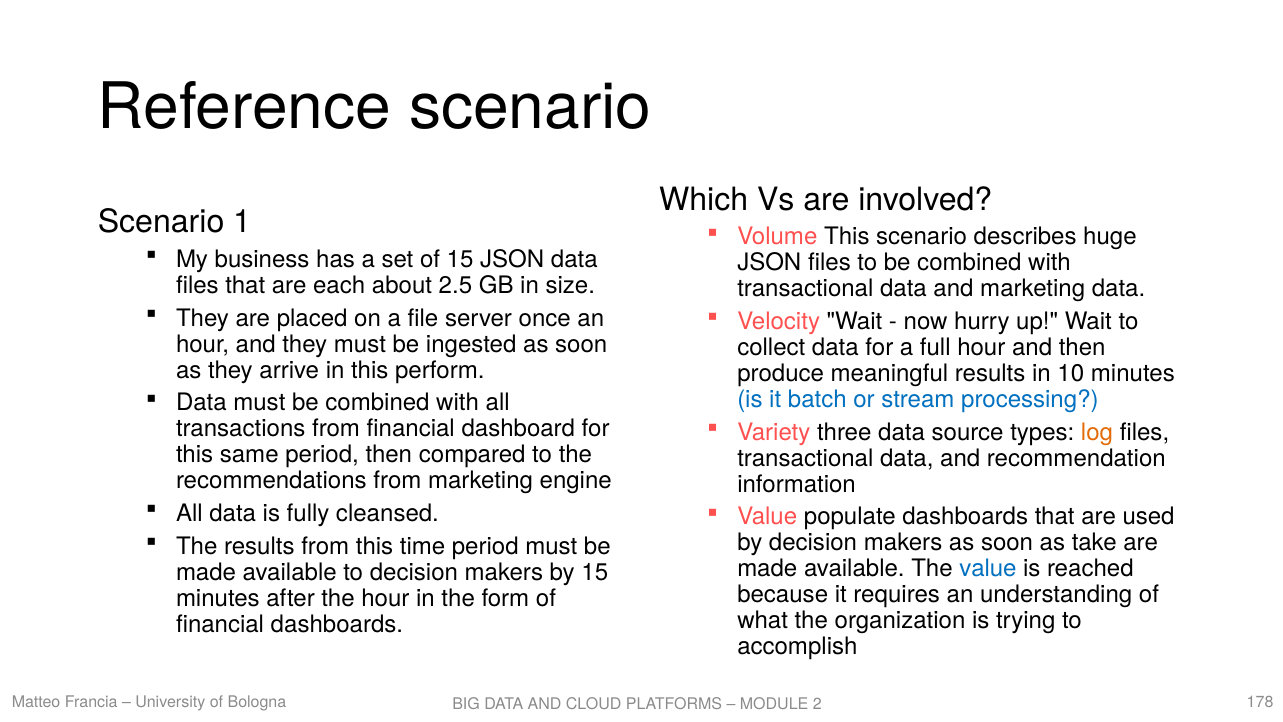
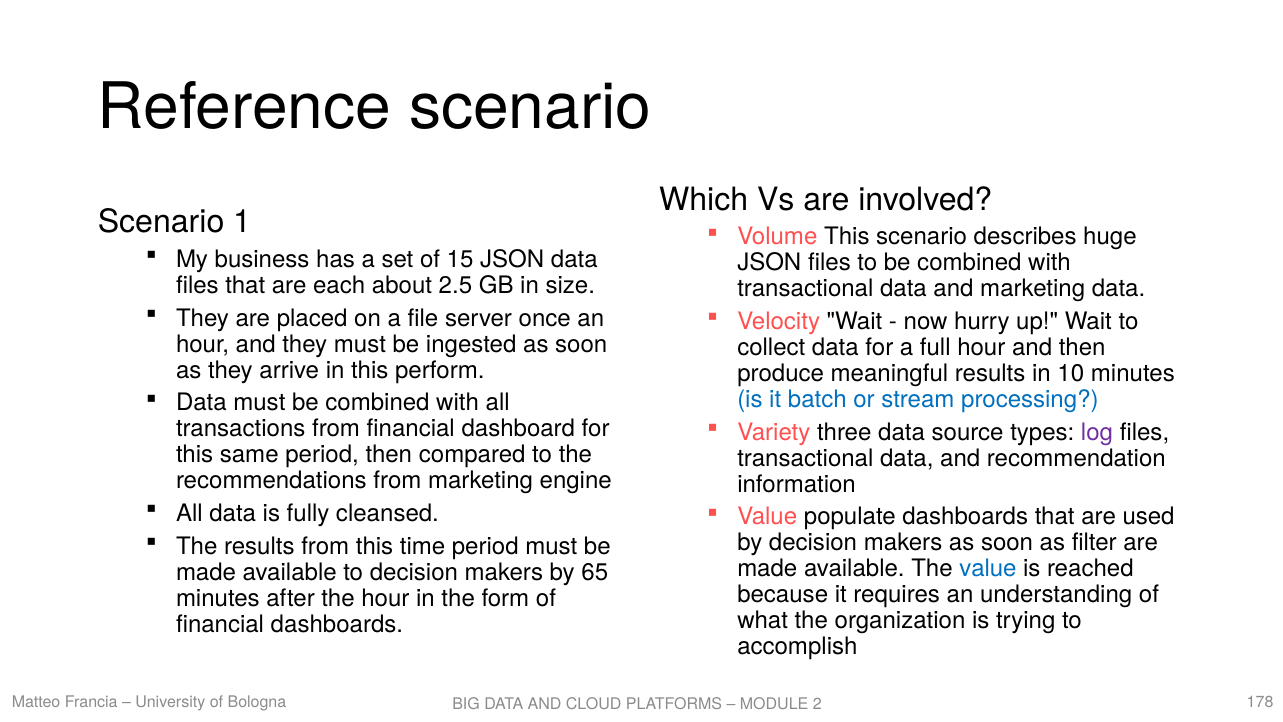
log colour: orange -> purple (1097, 432)
take: take -> filter (1094, 543)
by 15: 15 -> 65 (595, 572)
